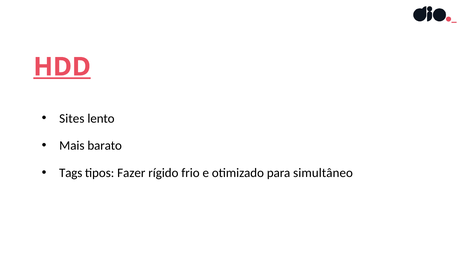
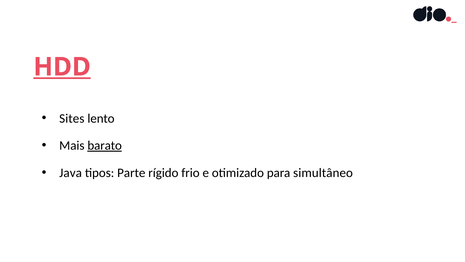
barato underline: none -> present (105, 145)
Tags: Tags -> Java (71, 173)
Fazer: Fazer -> Parte (131, 173)
